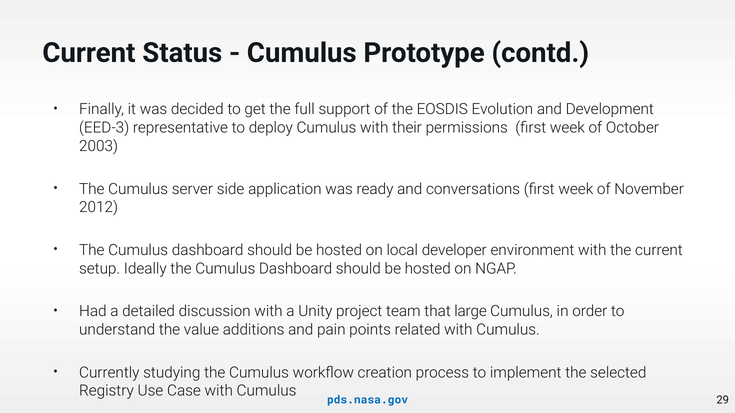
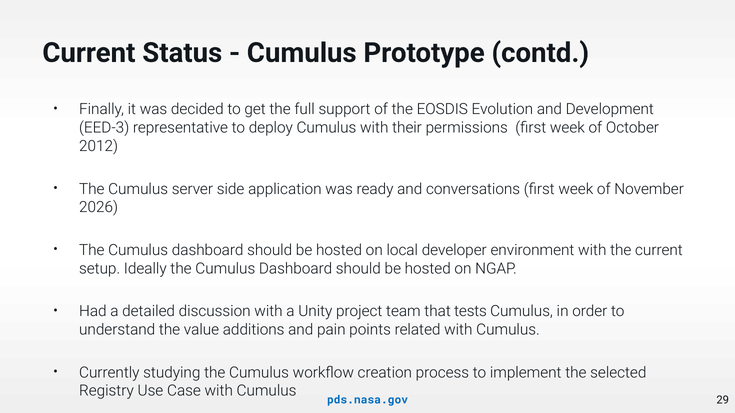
2003: 2003 -> 2012 (99, 146)
2012: 2012 -> 2026 (99, 208)
large: large -> tests (471, 312)
